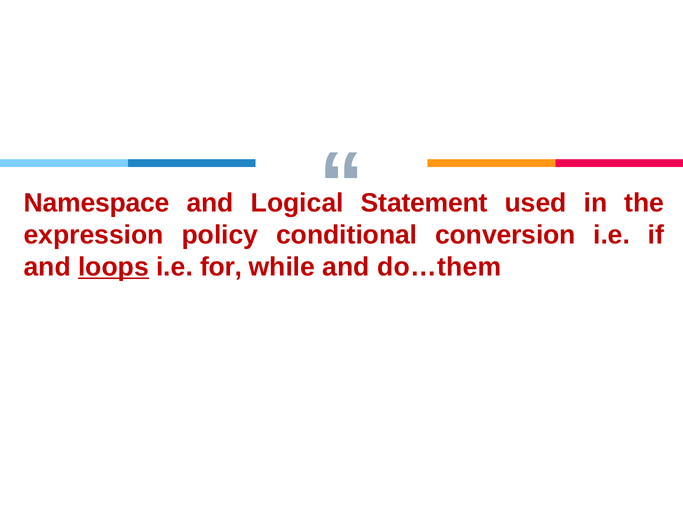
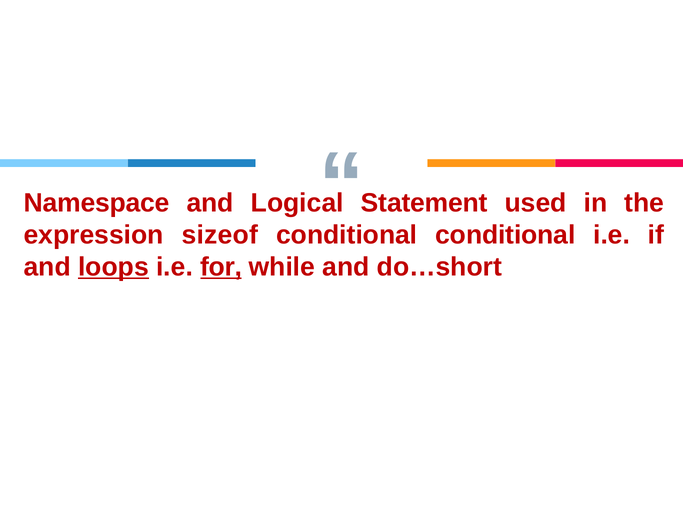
policy: policy -> sizeof (220, 235)
conditional conversion: conversion -> conditional (505, 235)
for underline: none -> present (221, 267)
do…them: do…them -> do…short (439, 267)
